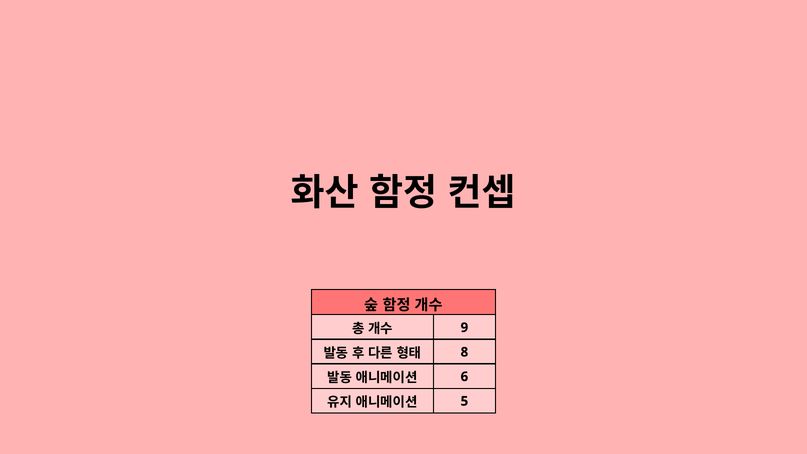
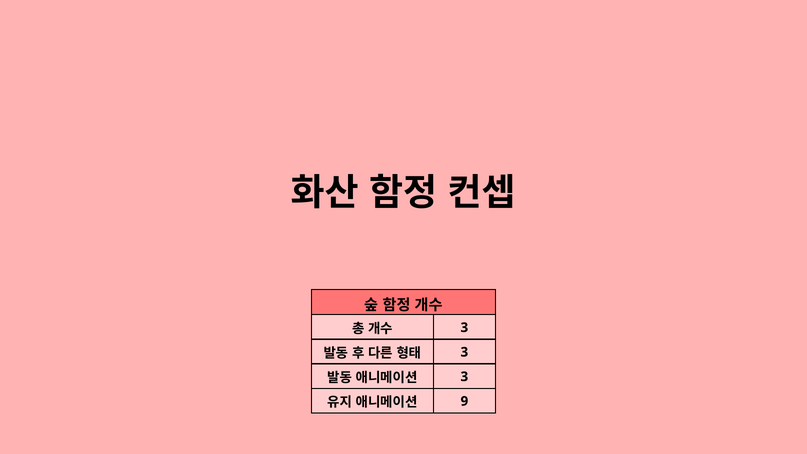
9: 9 -> 3 (464, 328)
8: 8 -> 3 (464, 352)
6: 6 -> 3 (464, 377)
5: 5 -> 9 (464, 401)
